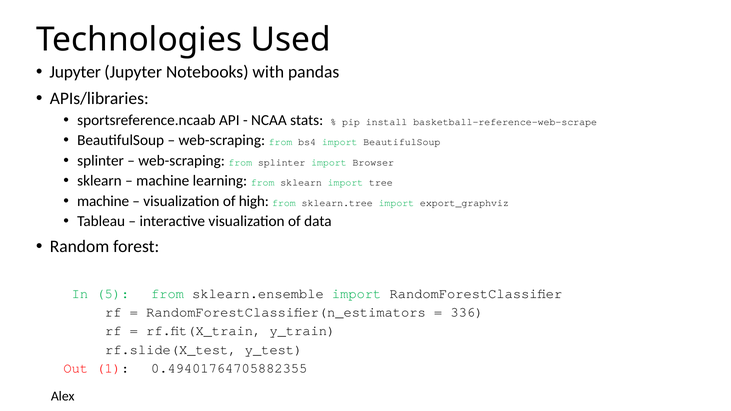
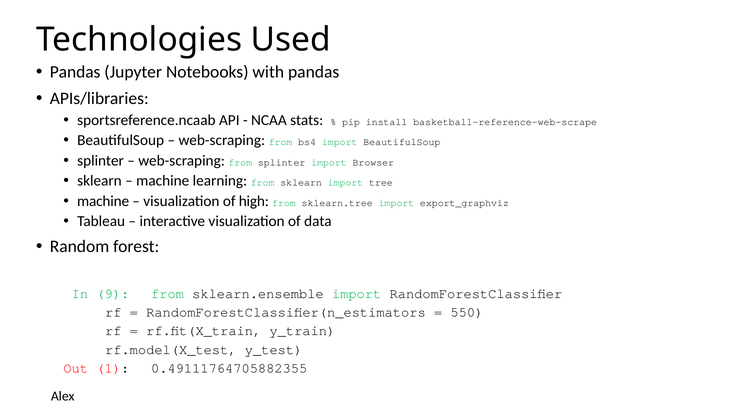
Jupyter: Jupyter -> Pandas (75, 72)
5: 5 -> 9 (113, 294)
336: 336 -> 550 (467, 312)
rf.slide(X_test: rf.slide(X_test -> rf.model(X_test (171, 350)
0.49401764705882355: 0.49401764705882355 -> 0.49111764705882355 (229, 368)
